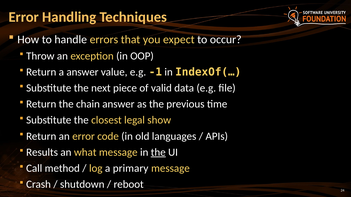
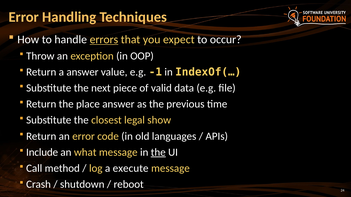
errors underline: none -> present (104, 40)
chain: chain -> place (88, 104)
Results: Results -> Include (42, 153)
primary: primary -> execute (131, 169)
